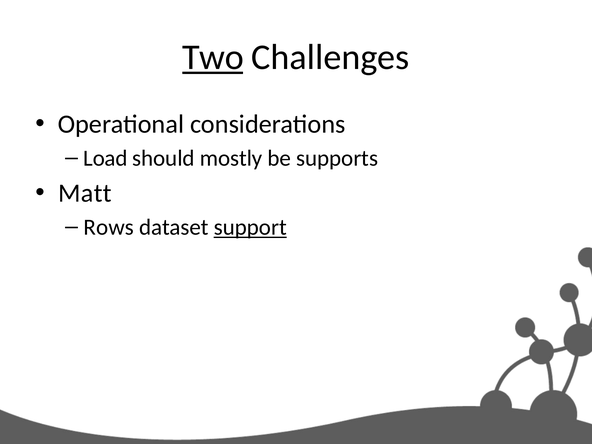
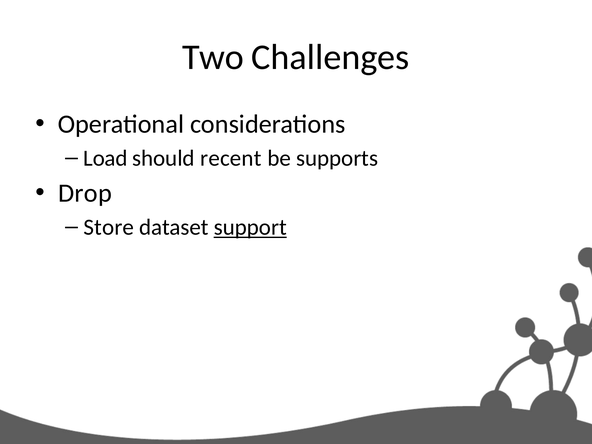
Two underline: present -> none (213, 57)
mostly: mostly -> recent (231, 158)
Matt: Matt -> Drop (85, 193)
Rows: Rows -> Store (109, 227)
